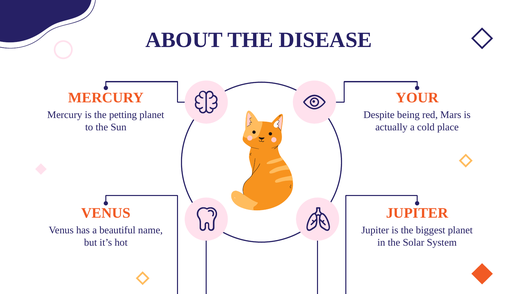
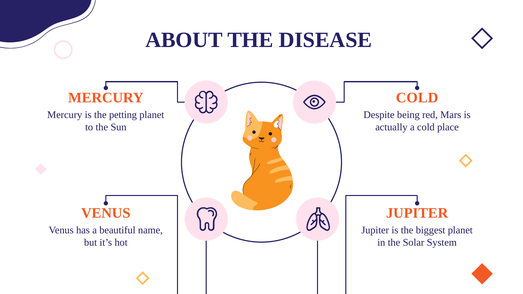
YOUR: YOUR -> COLD (417, 98)
